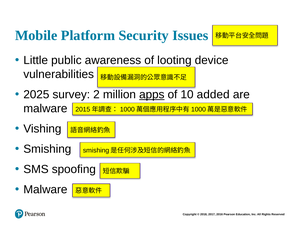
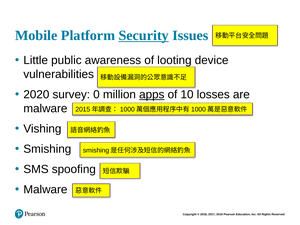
Security underline: none -> present (144, 36)
2025: 2025 -> 2020 (36, 95)
2: 2 -> 0 (96, 95)
added: added -> losses (213, 95)
